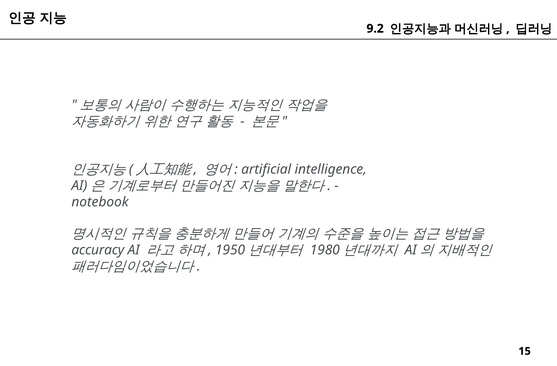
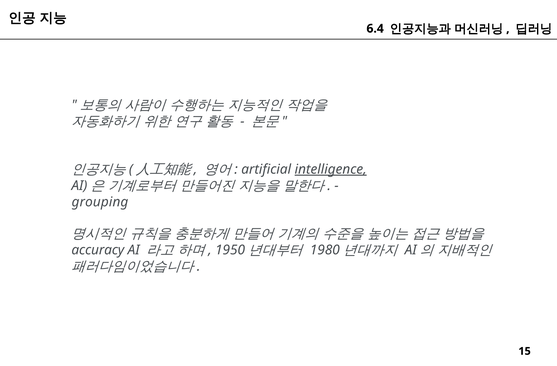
9.2: 9.2 -> 6.4 (375, 29)
intelligence underline: none -> present (331, 169)
notebook: notebook -> grouping (100, 202)
